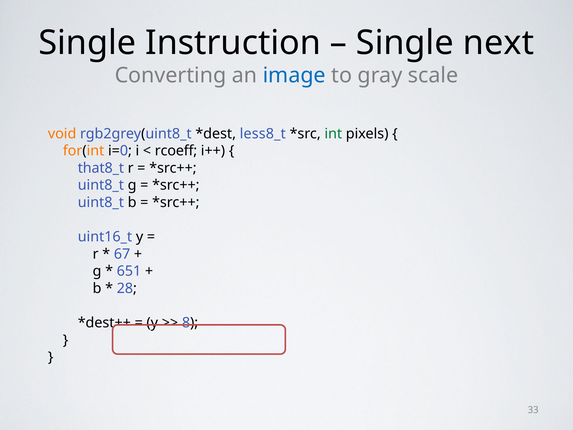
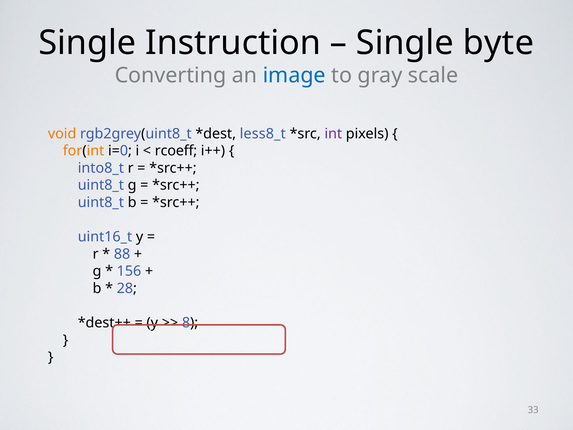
next: next -> byte (498, 43)
int colour: green -> purple (333, 134)
that8_t: that8_t -> into8_t (101, 168)
67: 67 -> 88 (122, 254)
651: 651 -> 156 (129, 271)
